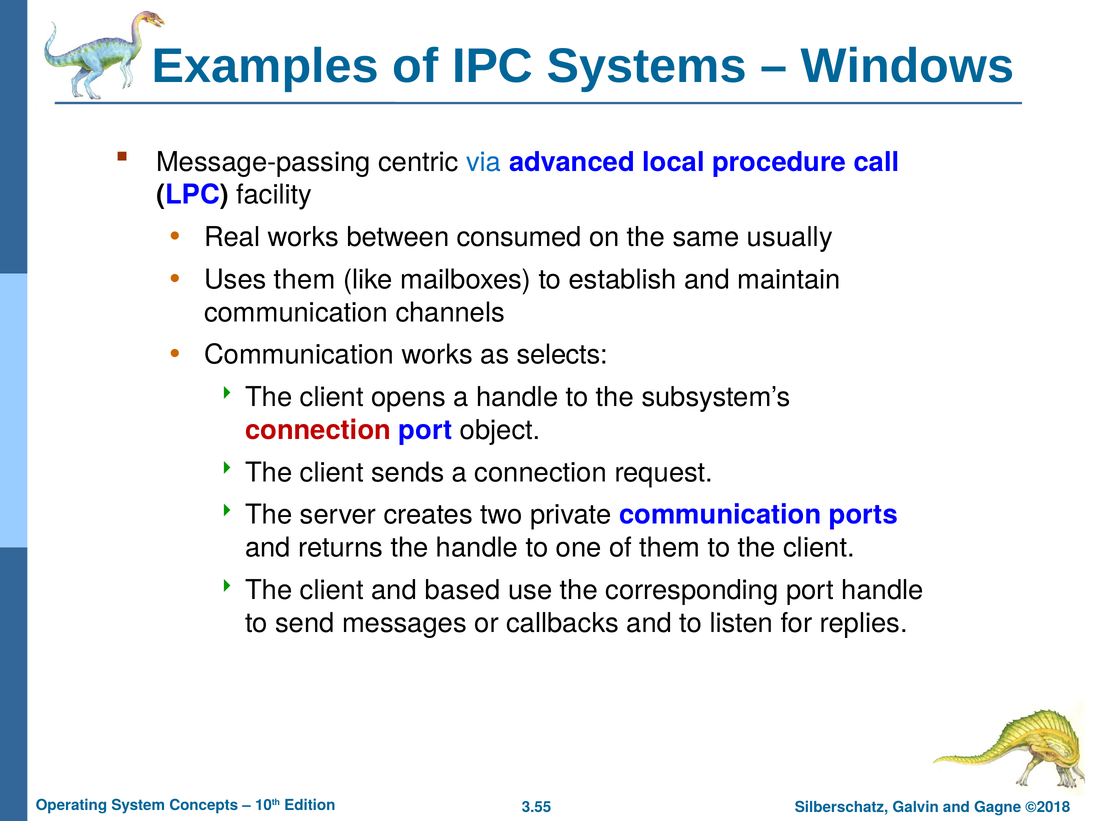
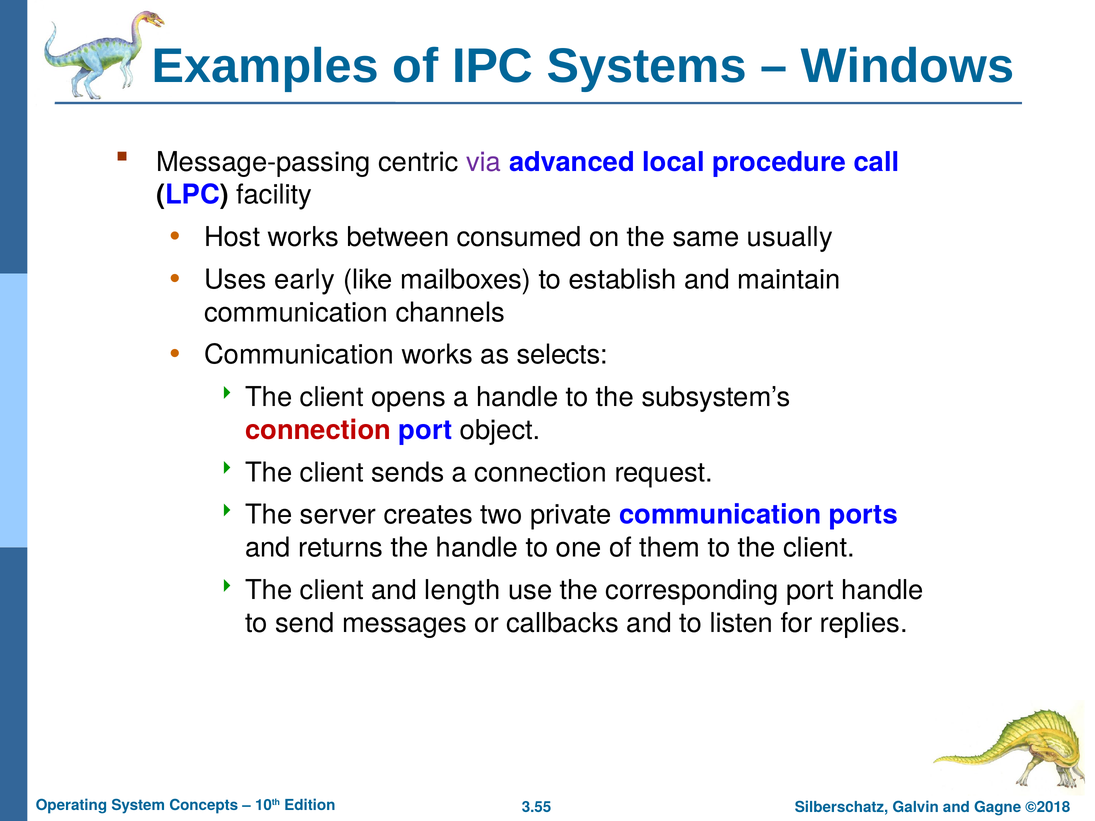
via colour: blue -> purple (484, 162)
Real: Real -> Host (232, 237)
Uses them: them -> early (305, 280)
based: based -> length (462, 590)
